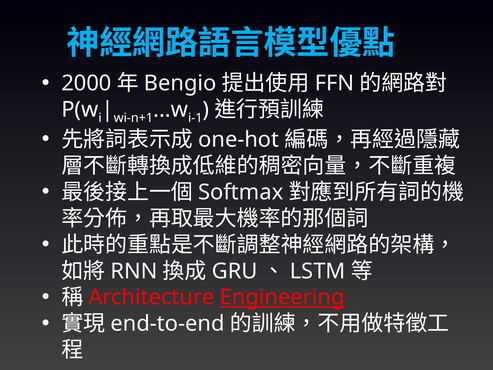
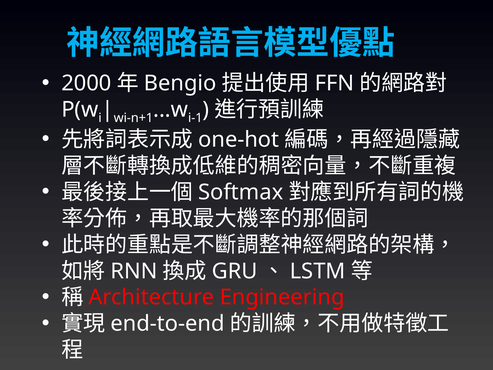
Engineering underline: present -> none (282, 297)
